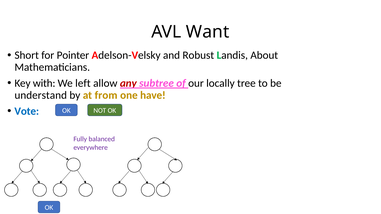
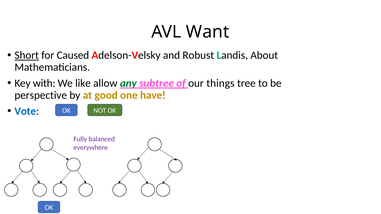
Short underline: none -> present (27, 55)
Pointer: Pointer -> Caused (73, 55)
left: left -> like (83, 83)
any colour: red -> green (128, 83)
locally: locally -> things (220, 83)
understand: understand -> perspective (41, 95)
from: from -> good (106, 95)
